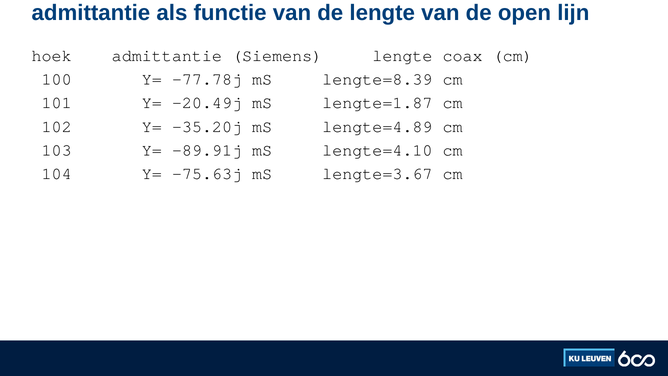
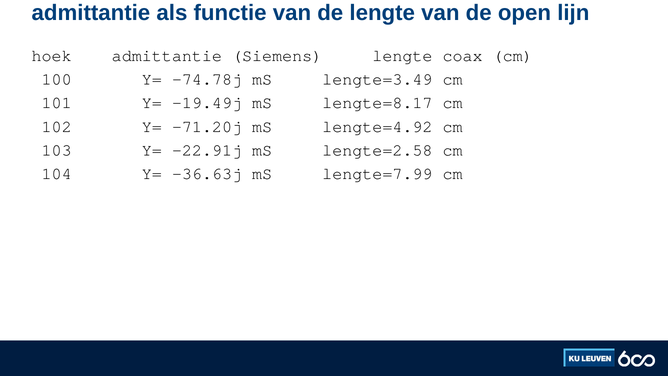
-77.78j: -77.78j -> -74.78j (207, 79)
lengte=8.39: lengte=8.39 -> lengte=3.49 (377, 79)
-20.49j: -20.49j -> -19.49j (207, 103)
lengte=1.87: lengte=1.87 -> lengte=8.17 (377, 103)
-35.20j: -35.20j -> -71.20j (207, 126)
lengte=4.89: lengte=4.89 -> lengte=4.92 (377, 126)
-89.91j: -89.91j -> -22.91j (207, 150)
lengte=4.10: lengte=4.10 -> lengte=2.58 (377, 150)
-75.63j: -75.63j -> -36.63j (207, 174)
lengte=3.67: lengte=3.67 -> lengte=7.99 (377, 174)
